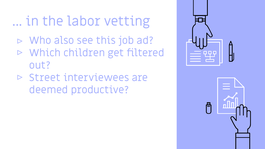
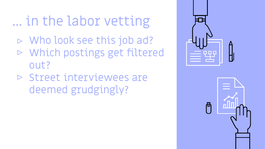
also: also -> look (64, 41)
children: children -> postings (84, 53)
productive: productive -> grudgingly (100, 90)
